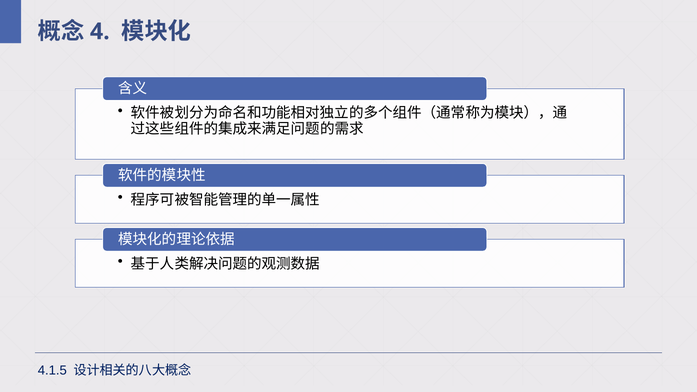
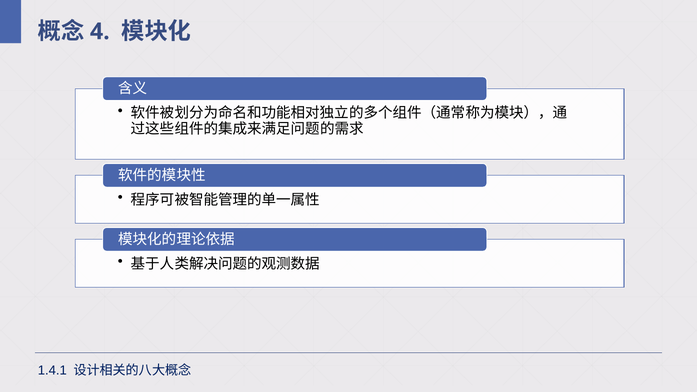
4.1.5: 4.1.5 -> 1.4.1 (52, 371)
